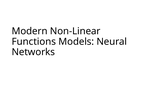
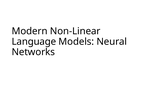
Functions: Functions -> Language (34, 41)
